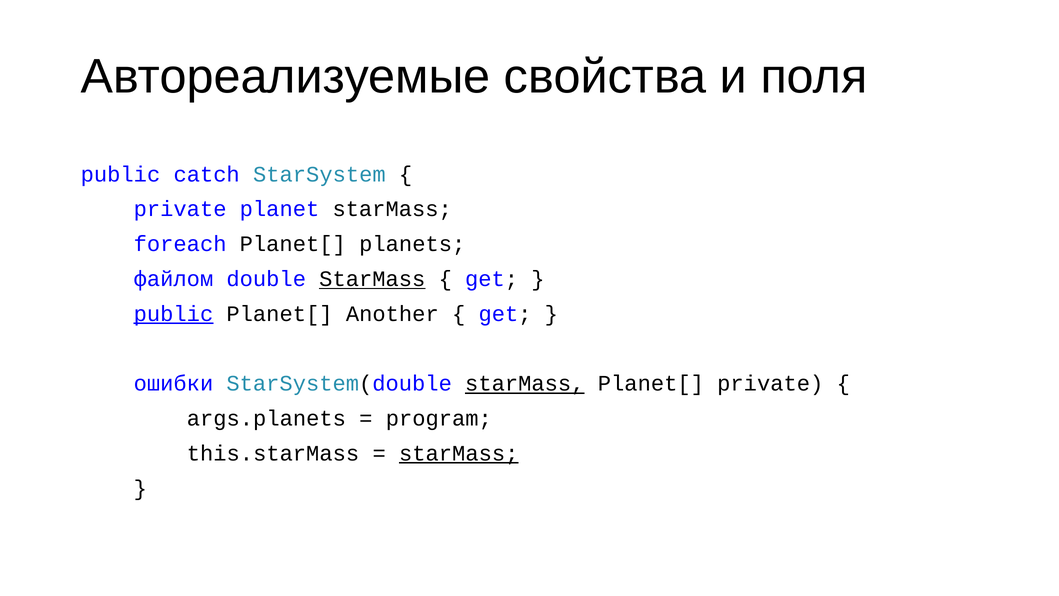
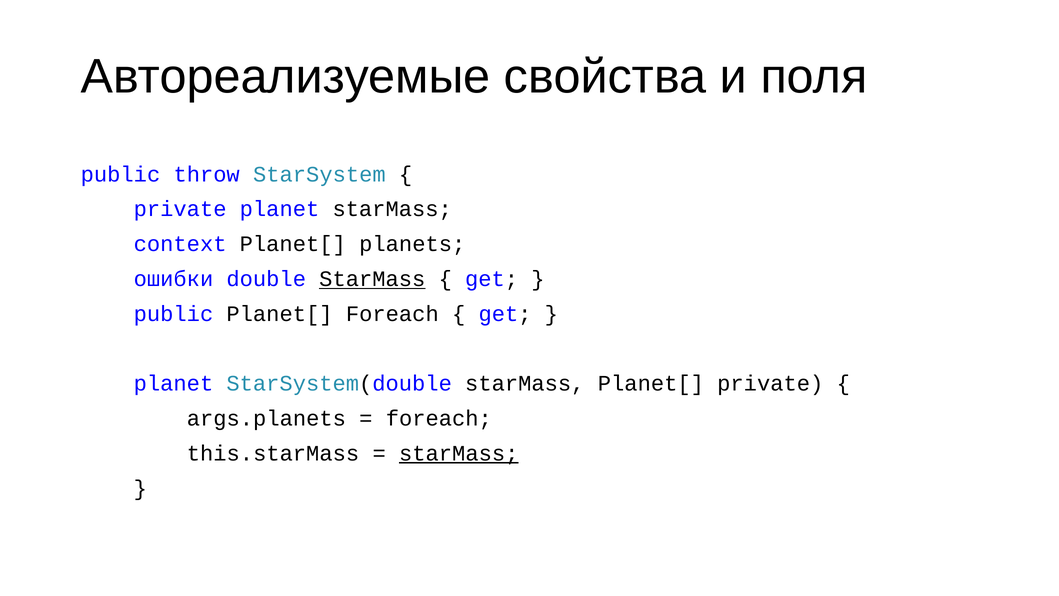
catch: catch -> throw (207, 174)
foreach: foreach -> context (180, 244)
файлом: файлом -> ошибки (173, 279)
public underline: present -> none (173, 314)
Planet[ Another: Another -> Foreach (392, 314)
ошибки: ошибки -> planet (173, 383)
starMass underline: present -> none (525, 383)
program: program -> foreach (439, 418)
